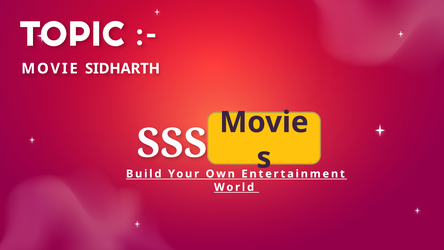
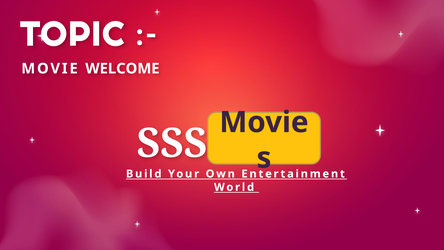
SIDHARTH: SIDHARTH -> WELCOME (122, 69)
